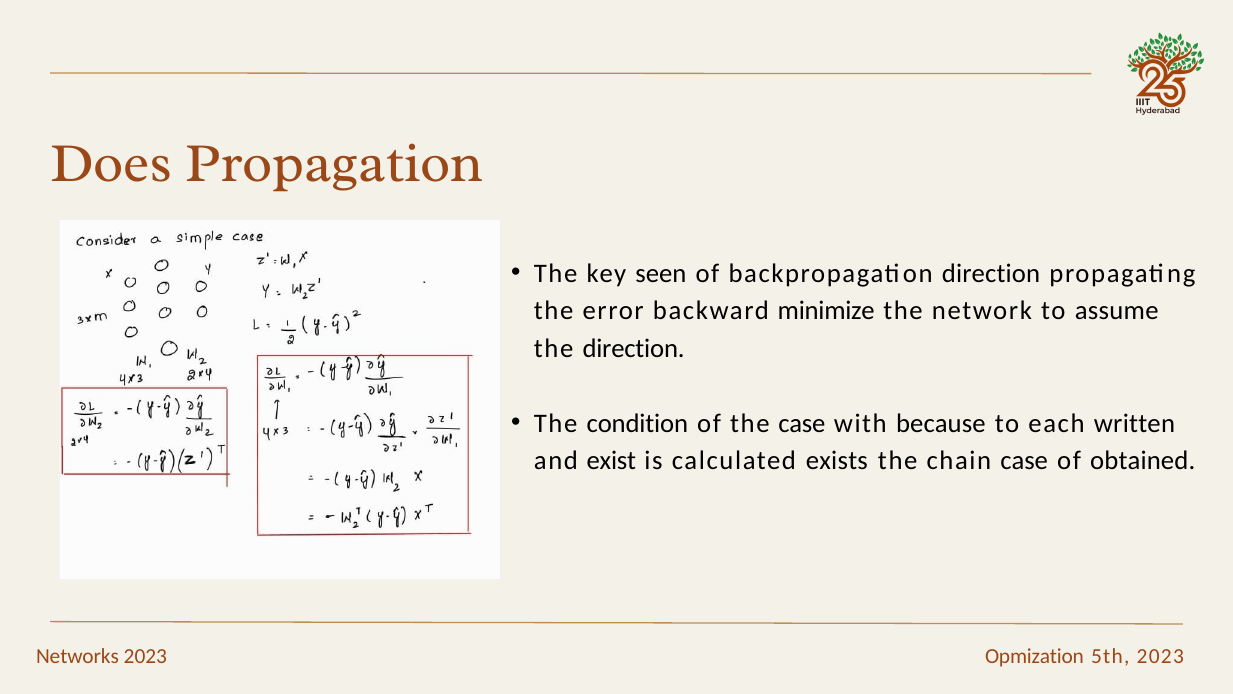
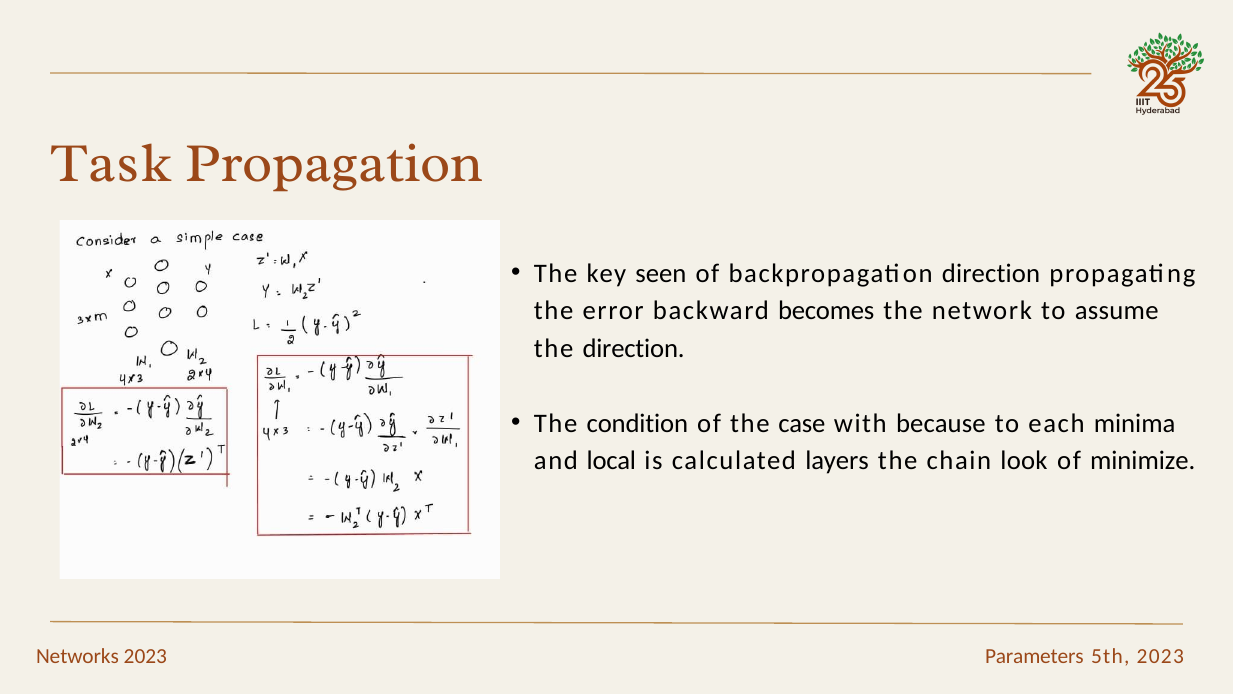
Does: Does -> Task (111, 163)
minimize: minimize -> becomes (826, 311)
written: written -> minima (1135, 423)
exist: exist -> local (611, 461)
exists: exists -> layers (837, 461)
chain case: case -> look (1024, 461)
obtained: obtained -> minimize (1143, 461)
Opmization: Opmization -> Parameters (1034, 656)
